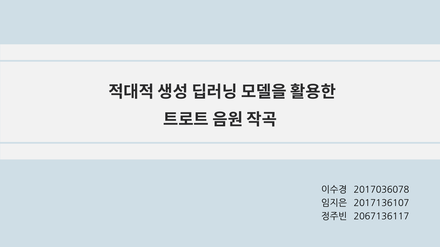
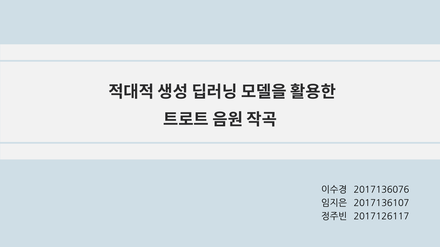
2017036078: 2017036078 -> 2017136076 (381, 190)
2067136117: 2067136117 -> 2017126117 (381, 217)
